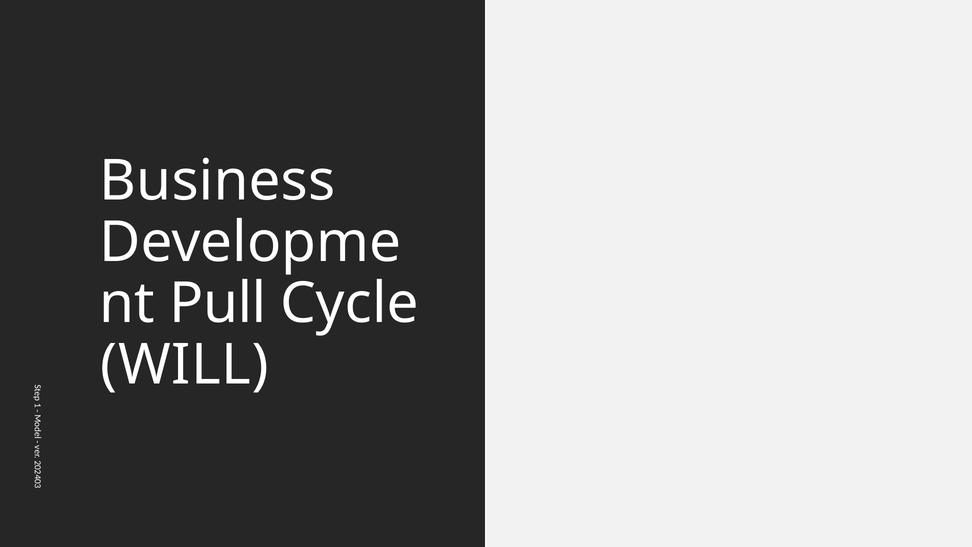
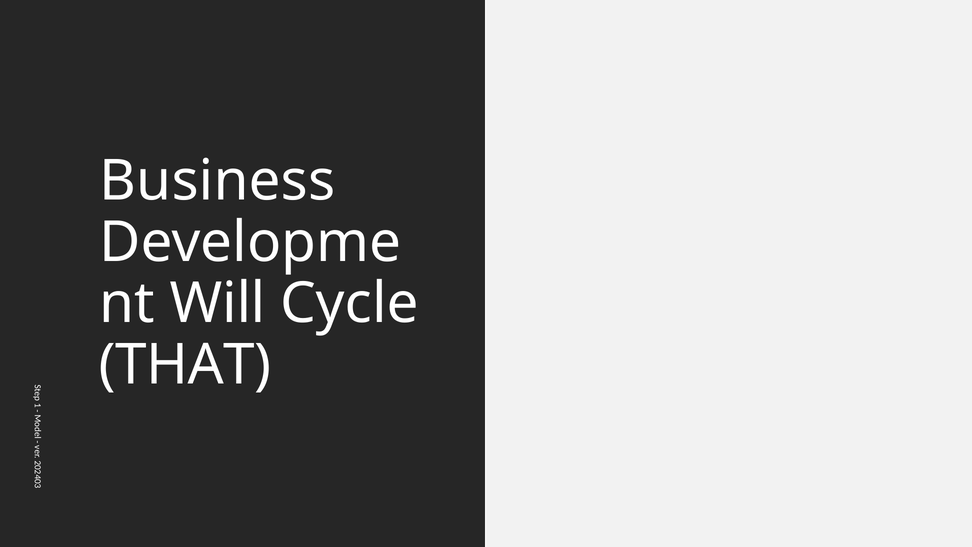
Pull: Pull -> Will (218, 303)
WILL: WILL -> THAT (185, 365)
